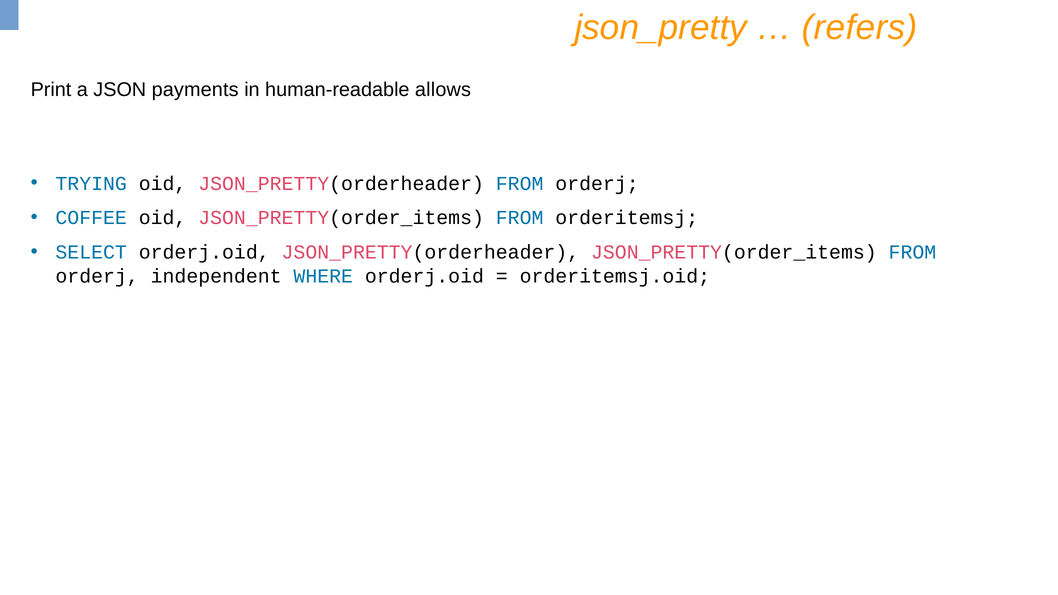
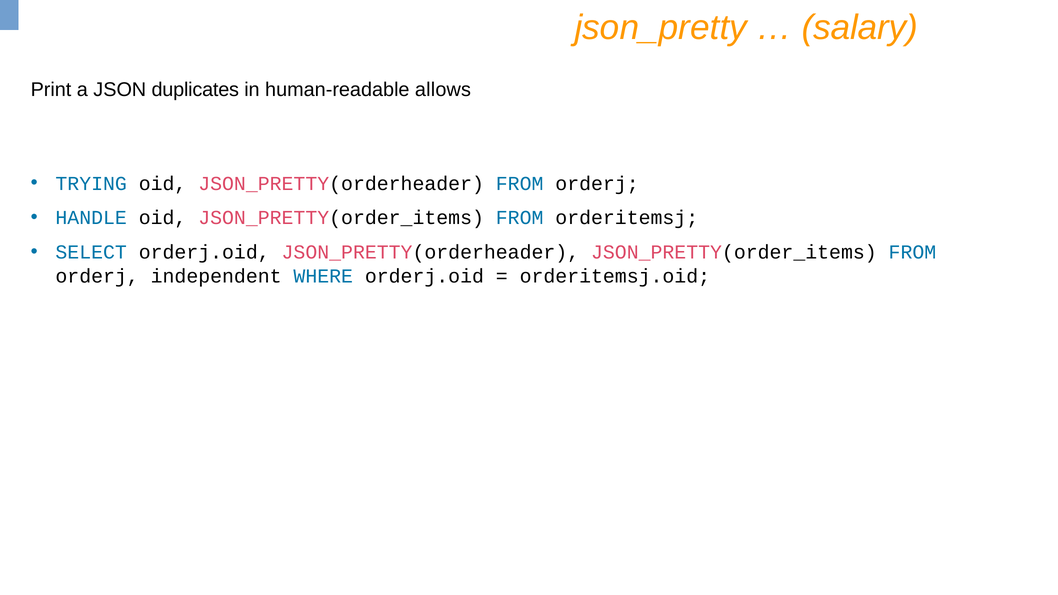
refers: refers -> salary (860, 28)
payments: payments -> duplicates (195, 90)
COFFEE: COFFEE -> HANDLE (91, 218)
